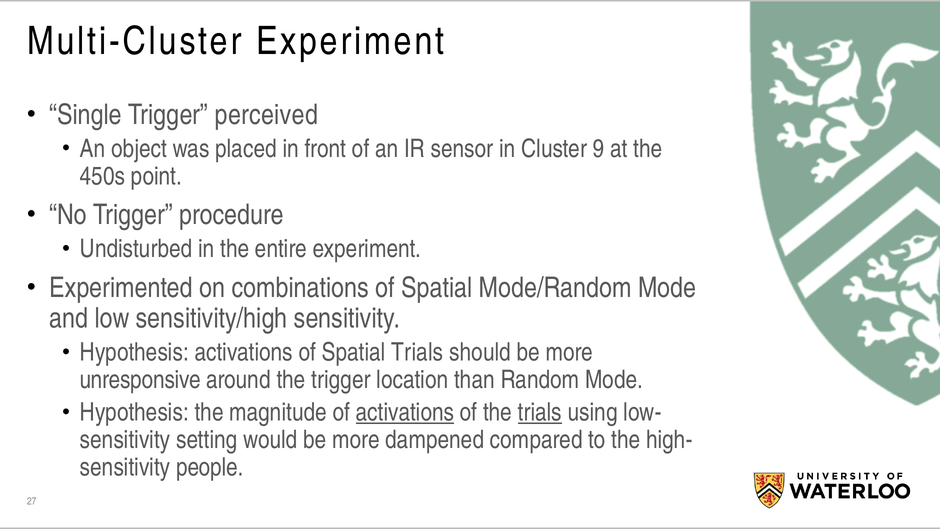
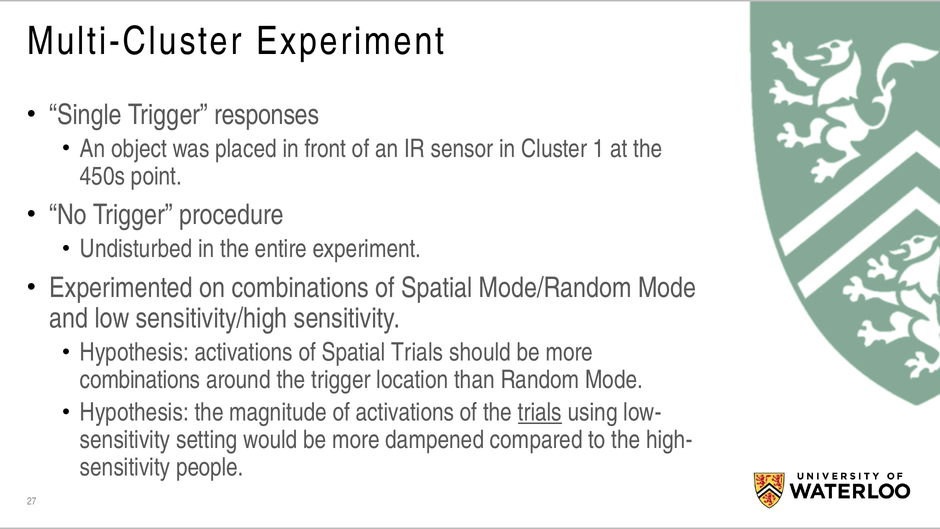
perceived: perceived -> responses (267, 115)
9: 9 -> 1 (599, 149)
unresponsive: unresponsive -> combinations (140, 380)
activations underline: present -> none (405, 412)
